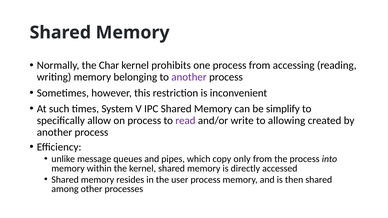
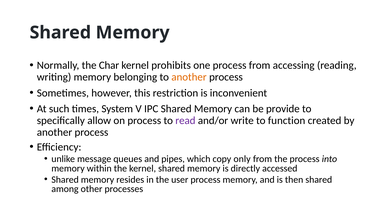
another colour: purple -> orange (189, 77)
simplify: simplify -> provide (283, 109)
allowing: allowing -> function (287, 121)
